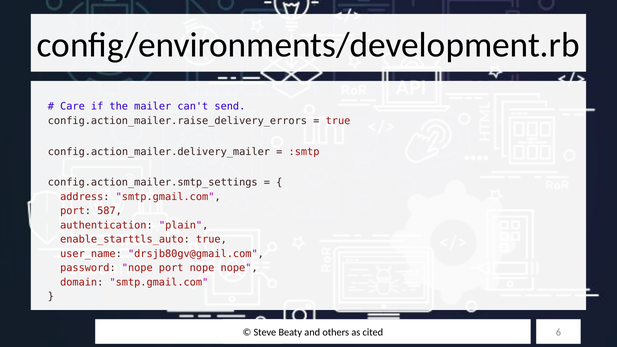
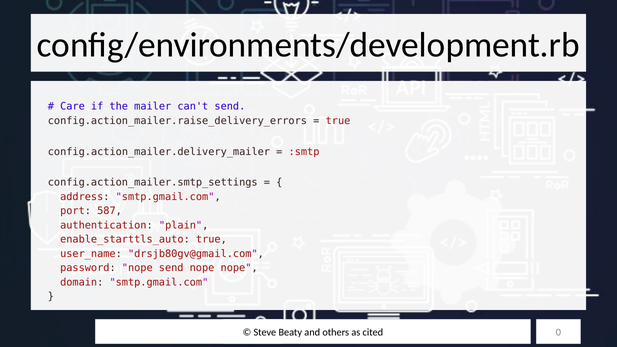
nope port: port -> send (171, 268)
6: 6 -> 0 (558, 332)
